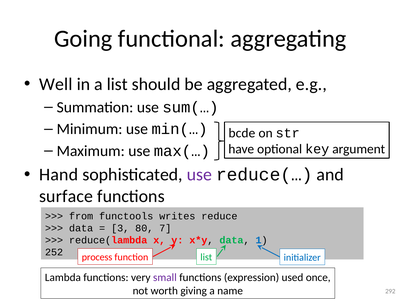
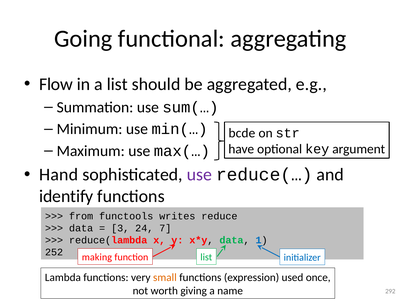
Well: Well -> Flow (56, 84)
surface: surface -> identify (66, 196)
80: 80 -> 24 (144, 228)
process: process -> making (97, 257)
small colour: purple -> orange (165, 277)
